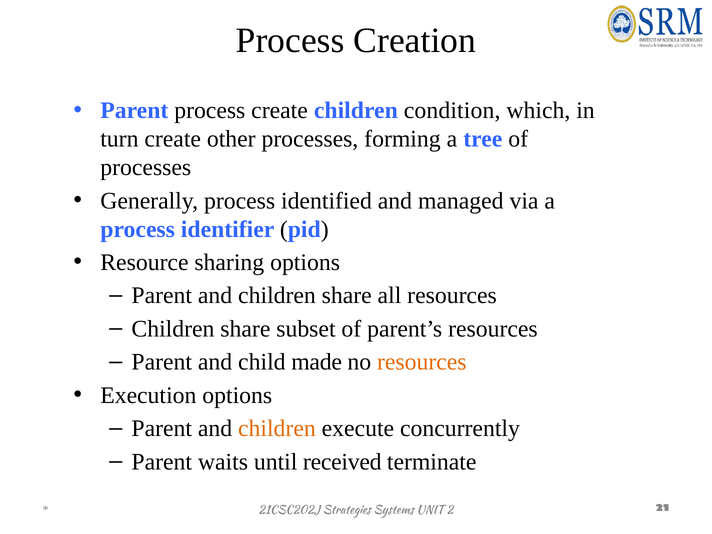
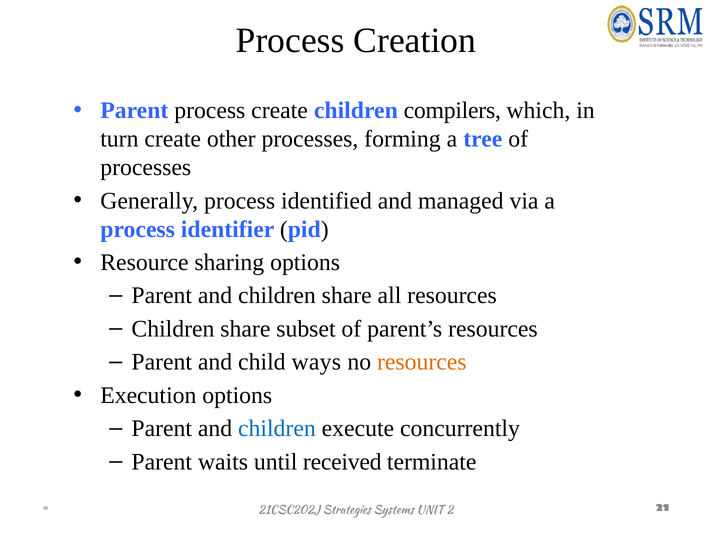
condition: condition -> compilers (452, 111)
made: made -> ways (316, 362)
children colour: orange -> blue (277, 429)
